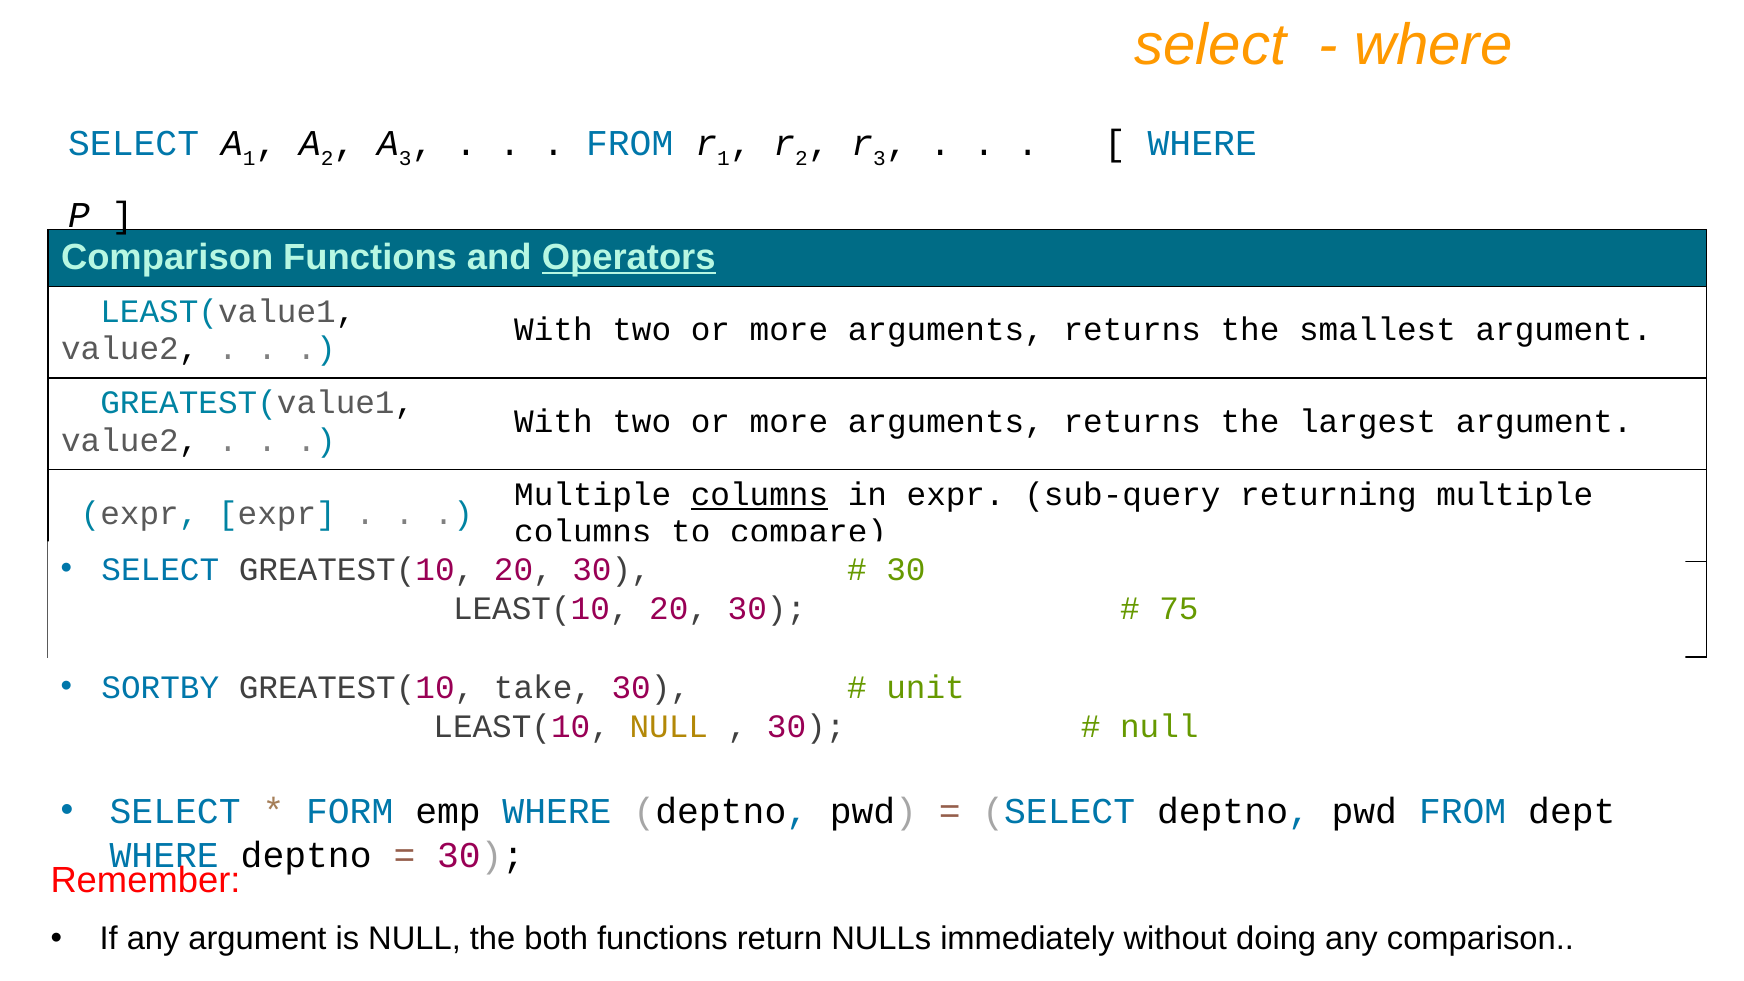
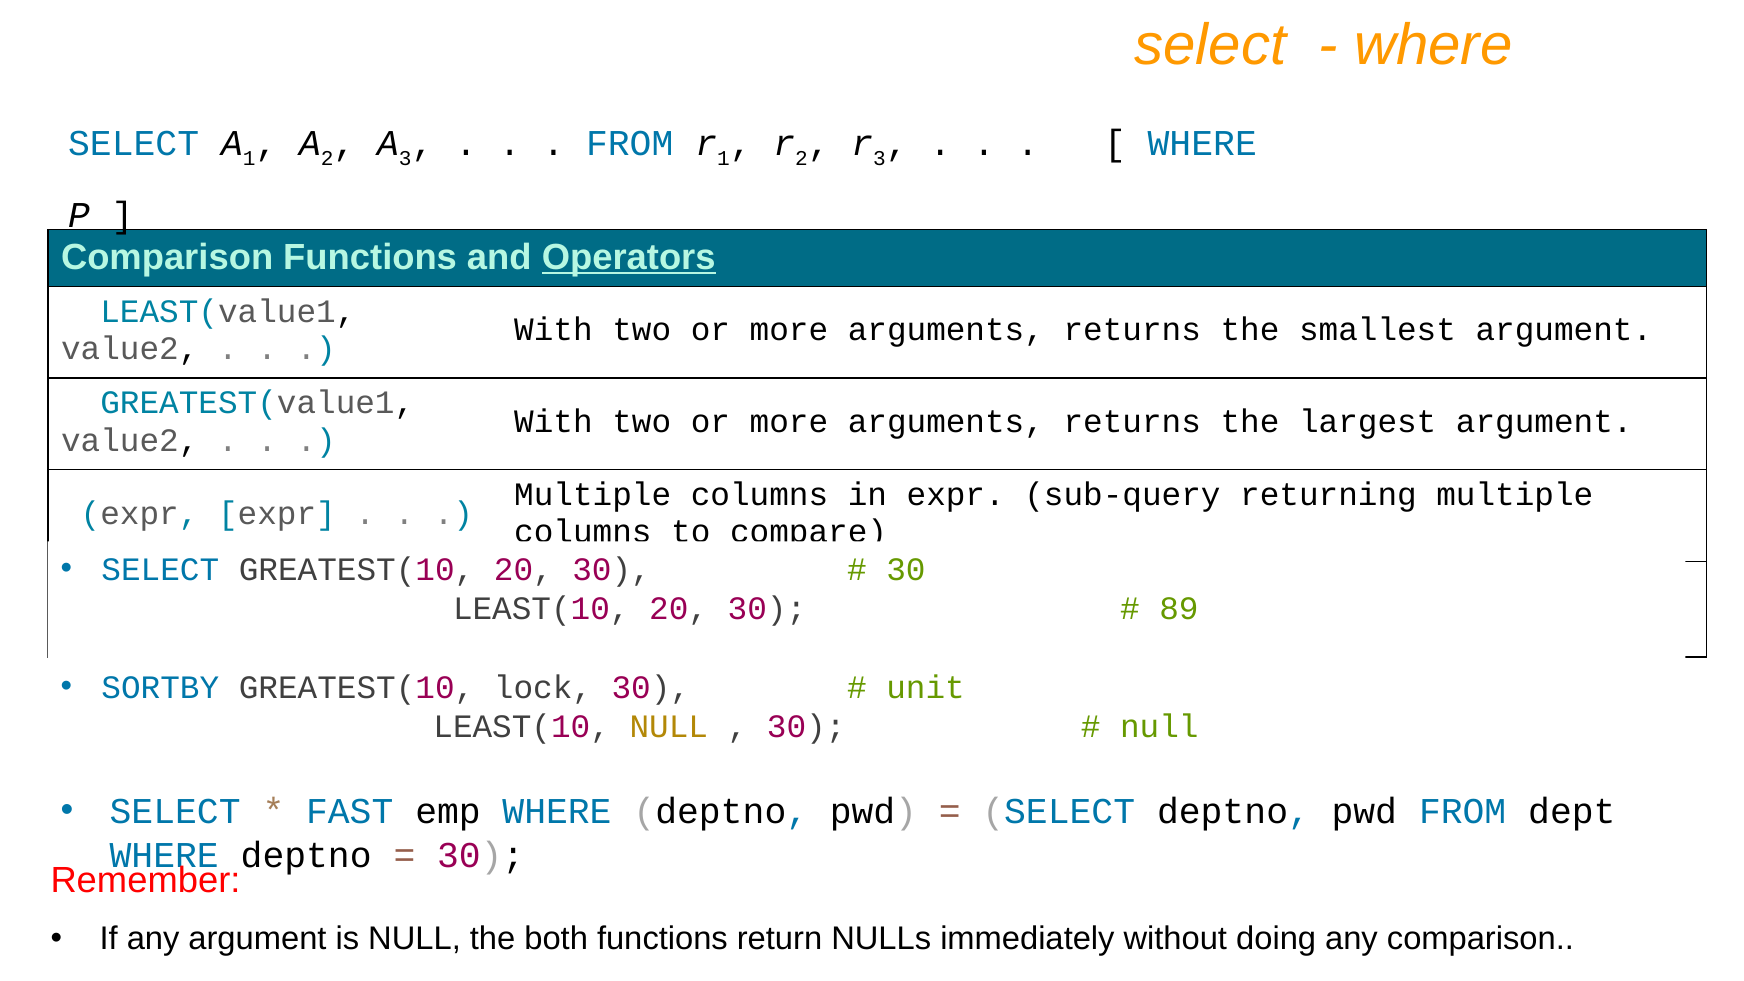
columns underline: present -> none (759, 495)
75: 75 -> 89 (1179, 609)
take: take -> lock (543, 687)
FORM: FORM -> FAST (350, 812)
